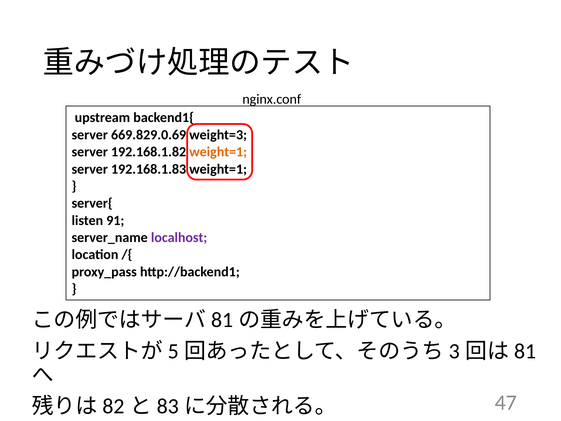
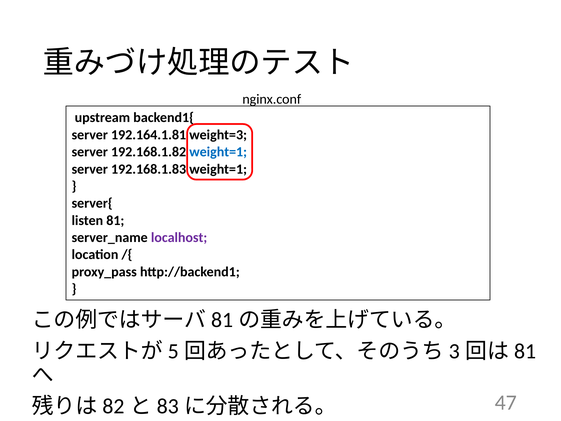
669.829.0.69: 669.829.0.69 -> 192.164.1.81 (149, 135)
weight=1 colour: orange -> blue (218, 152)
91: 91 -> 81 (115, 220)
